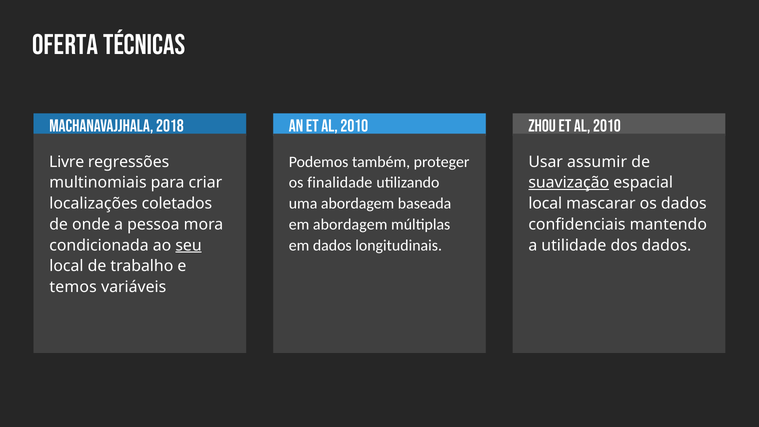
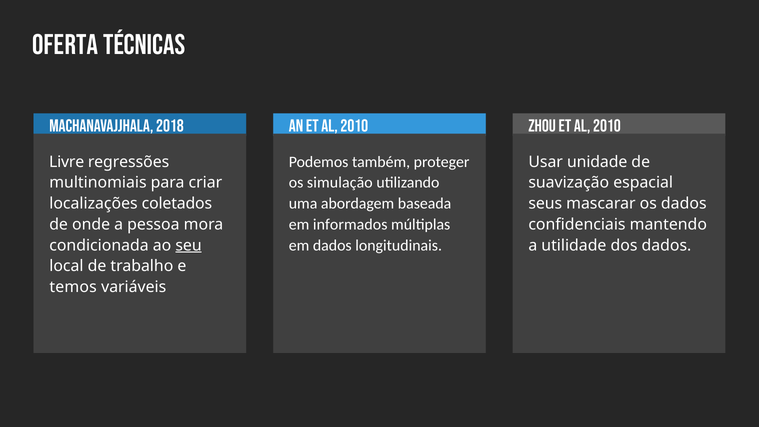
assumir: assumir -> unidade (597, 162)
finalidade: finalidade -> simulação (340, 183)
suavização underline: present -> none (569, 183)
local: local -> seus (545, 204)
em abordagem: abordagem -> informados (350, 224)
